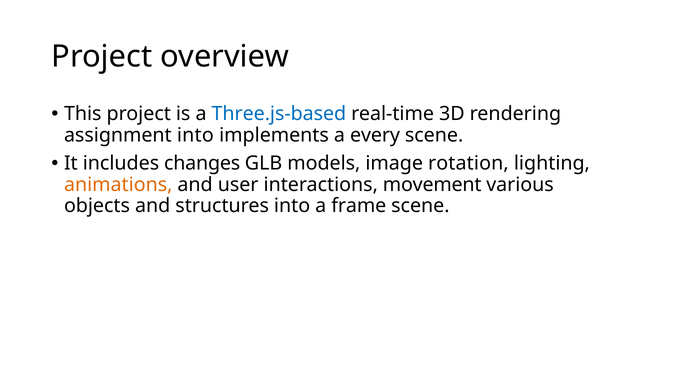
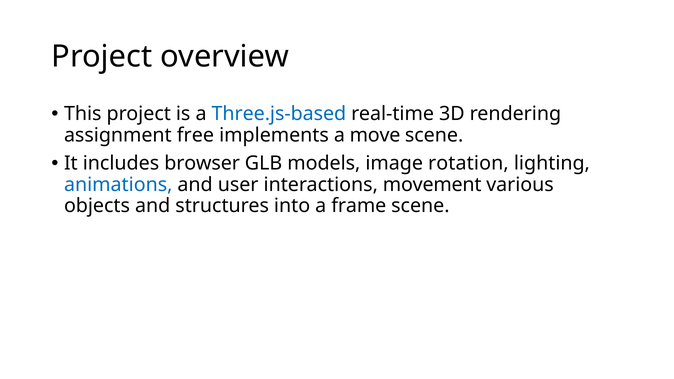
assignment into: into -> free (195, 135)
every: every -> move (375, 135)
changes: changes -> browser (202, 163)
animations colour: orange -> blue (118, 185)
